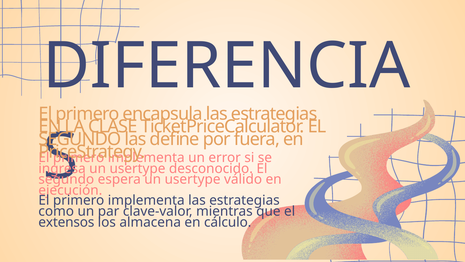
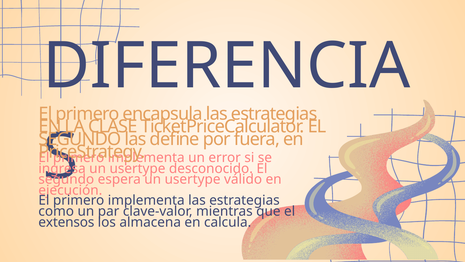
cálculo: cálculo -> calcula (228, 222)
